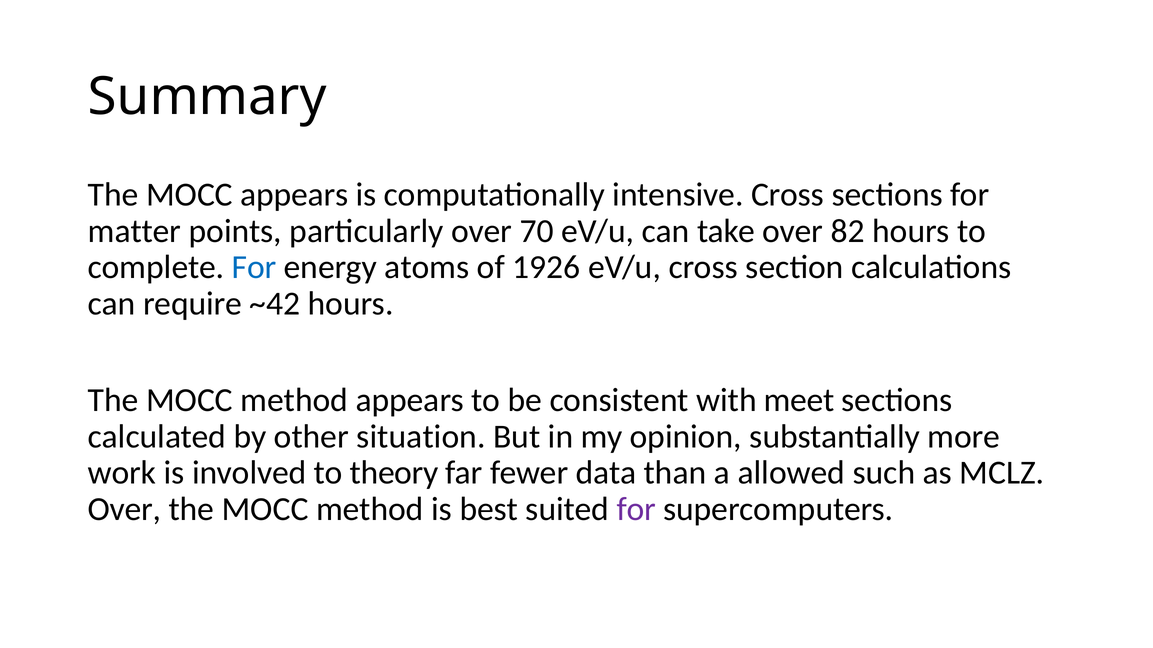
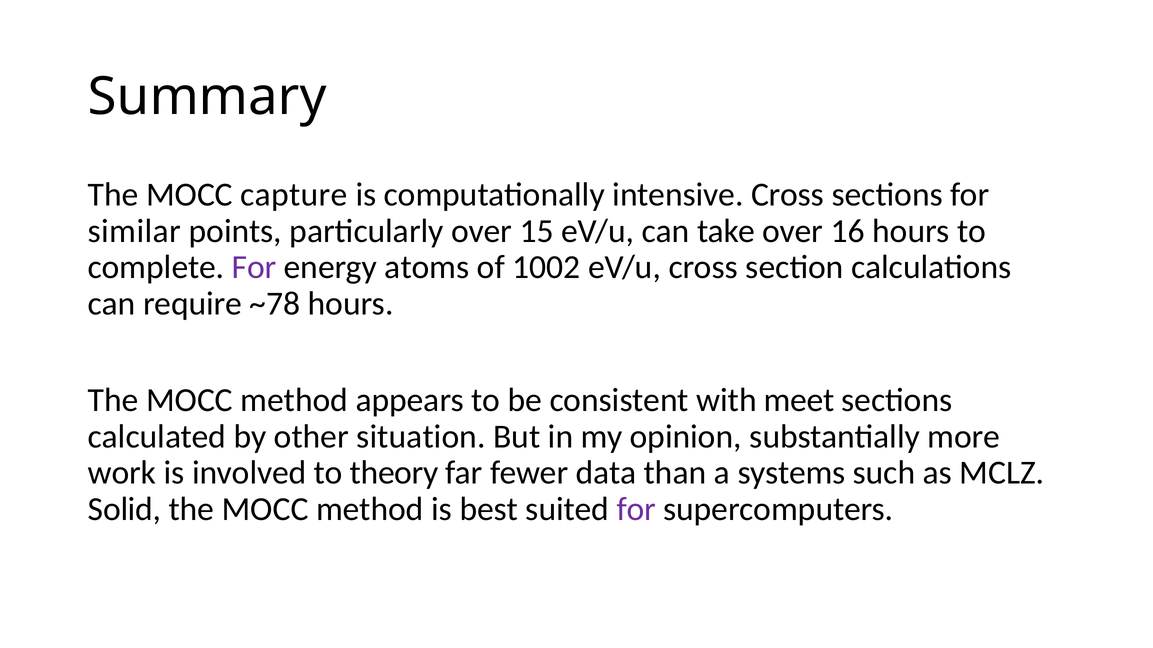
MOCC appears: appears -> capture (294, 195)
matter: matter -> similar (134, 231)
70: 70 -> 15 (537, 231)
82: 82 -> 16 (848, 231)
For colour: blue -> purple (254, 268)
1926: 1926 -> 1002 (546, 268)
~42: ~42 -> ~78 (275, 304)
allowed: allowed -> systems (791, 473)
Over: Over -> Solid (125, 510)
